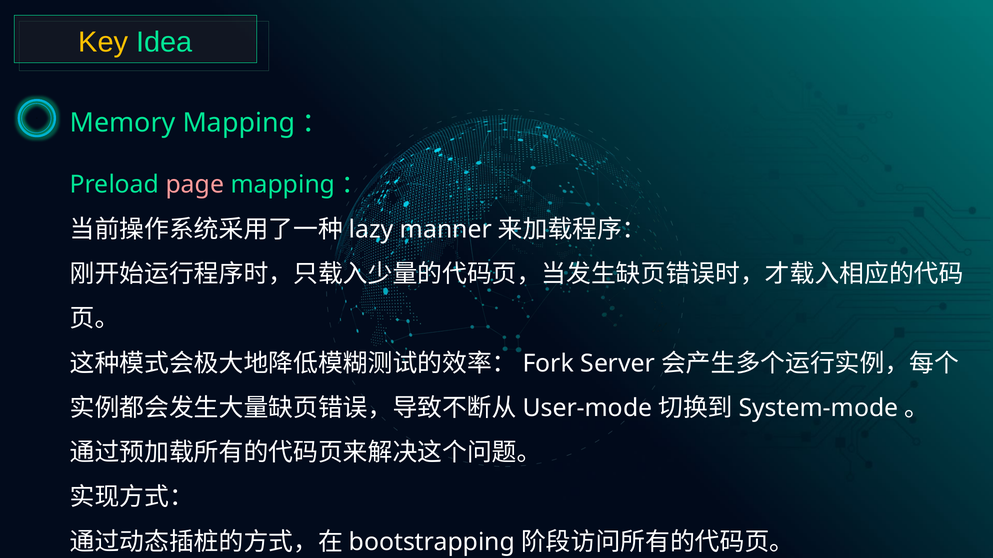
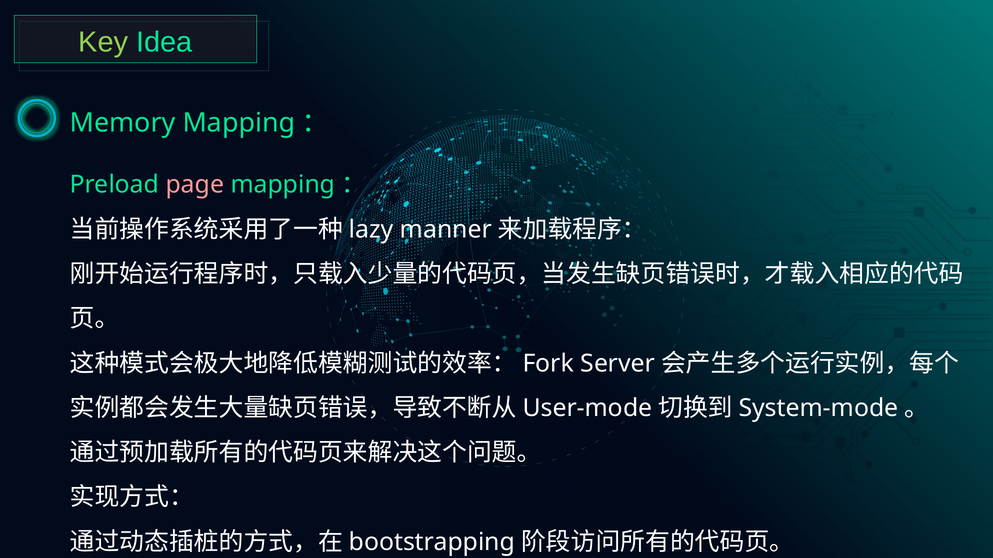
Key colour: yellow -> light green (103, 42)
